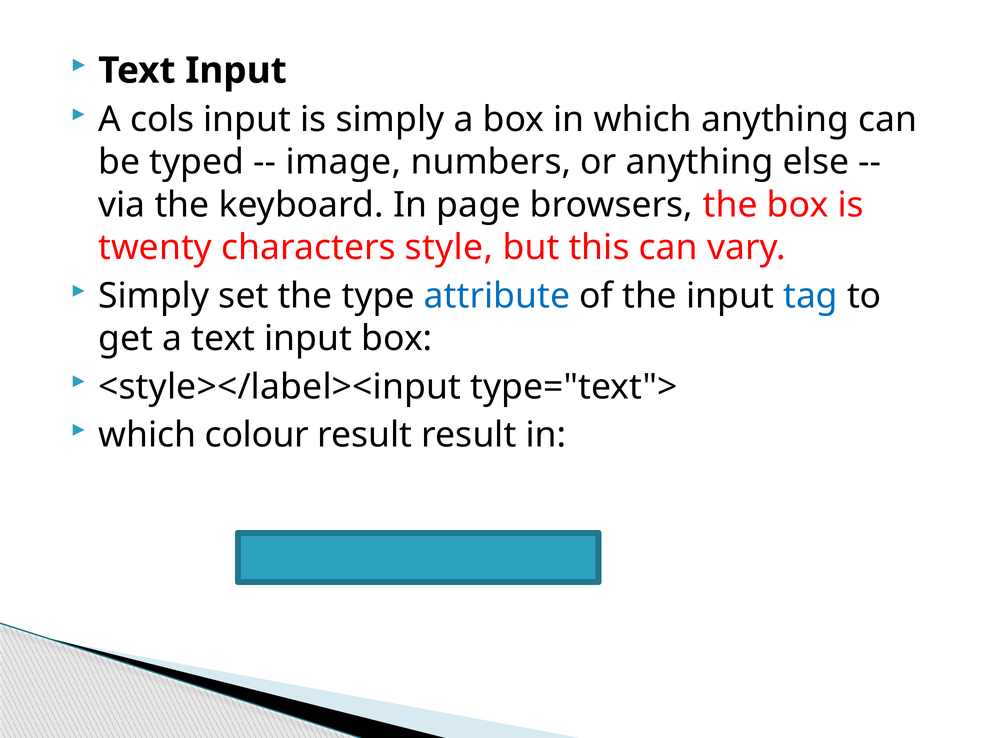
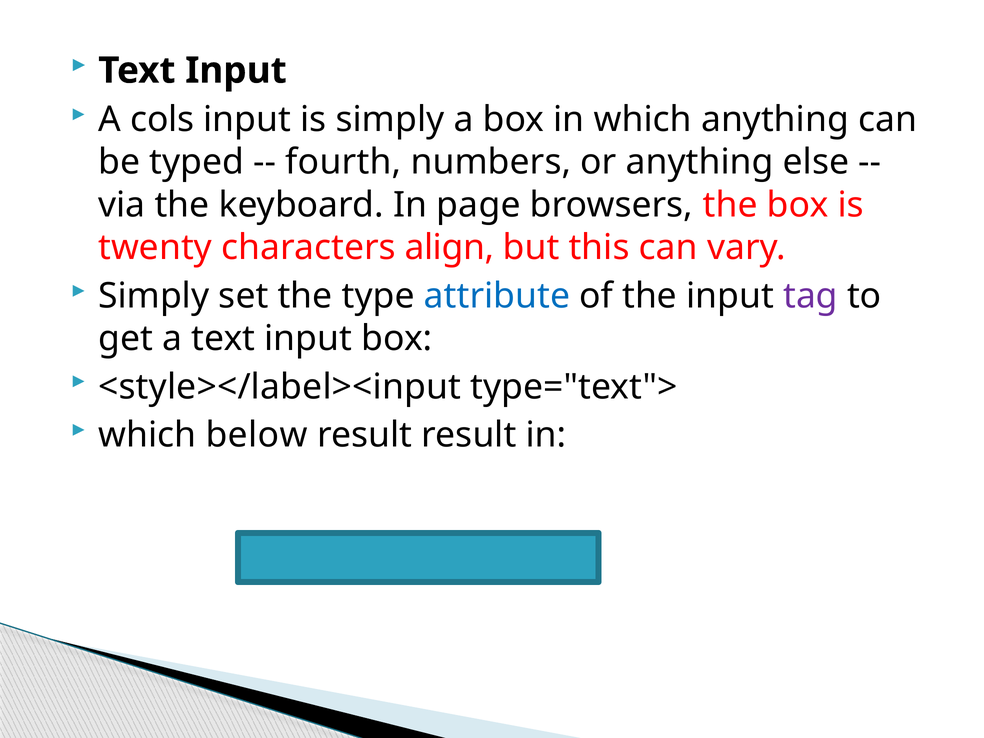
image: image -> fourth (343, 162)
style: style -> align (449, 248)
tag colour: blue -> purple (811, 296)
colour: colour -> below (257, 435)
